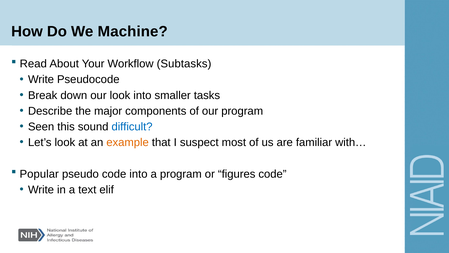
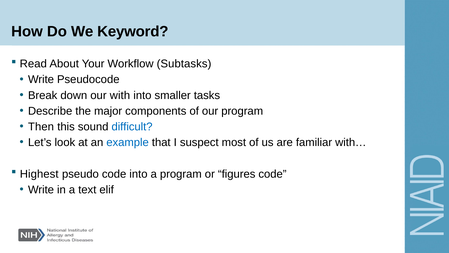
Machine: Machine -> Keyword (133, 31)
our look: look -> with (120, 95)
Seen: Seen -> Then (41, 127)
example colour: orange -> blue (128, 142)
Popular: Popular -> Highest (39, 174)
